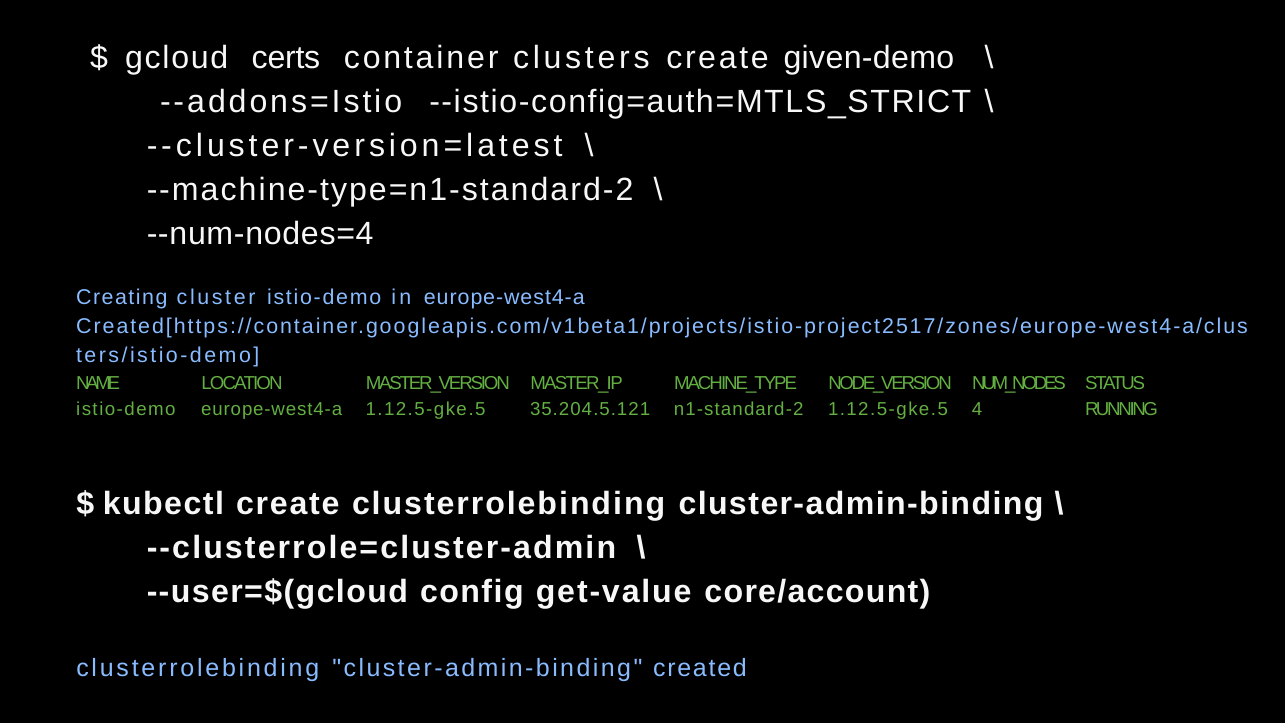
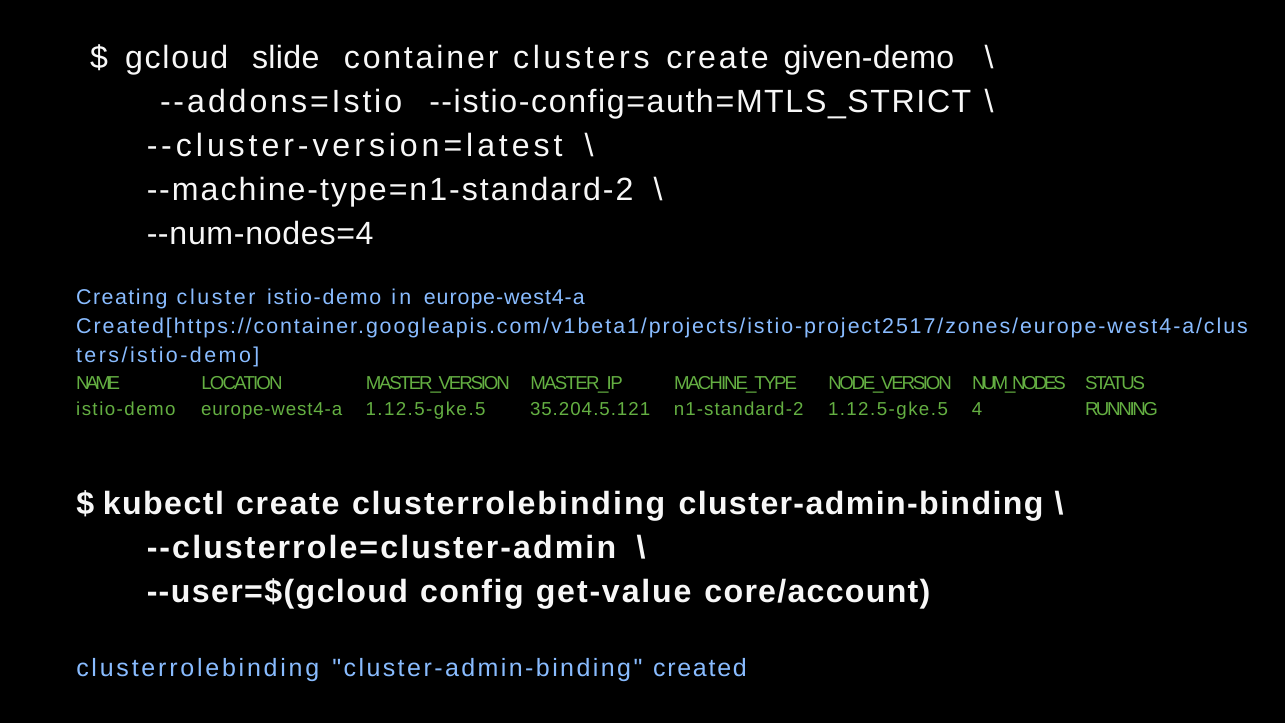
certs: certs -> slide (286, 58)
